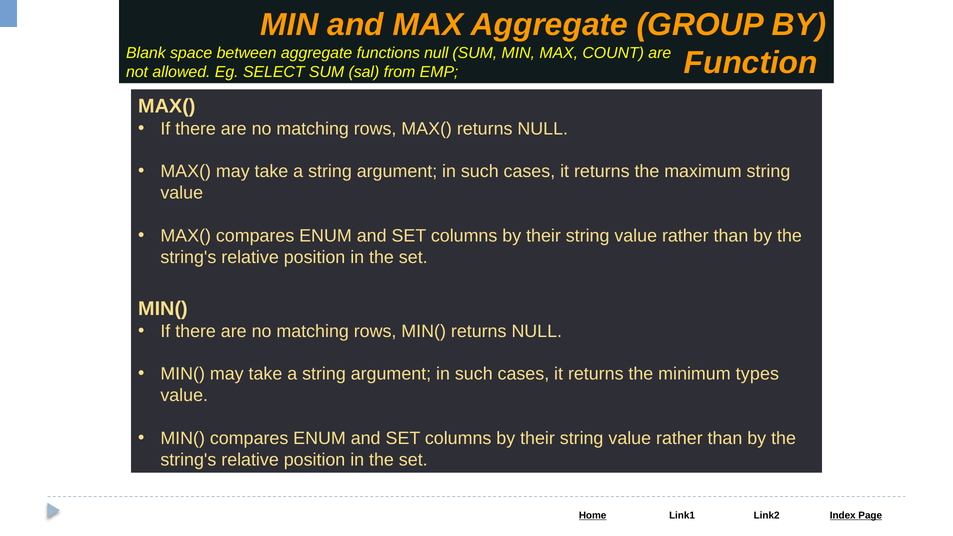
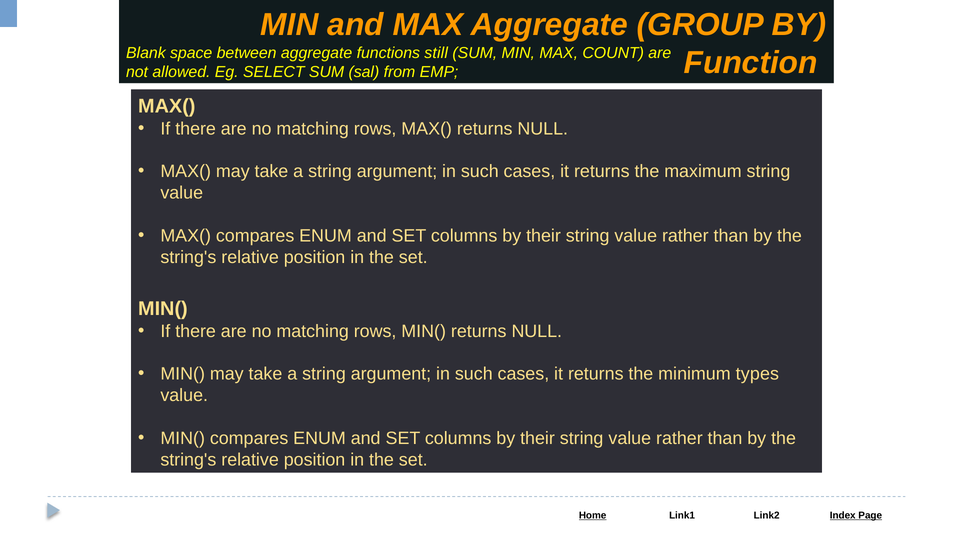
functions null: null -> still (436, 53)
